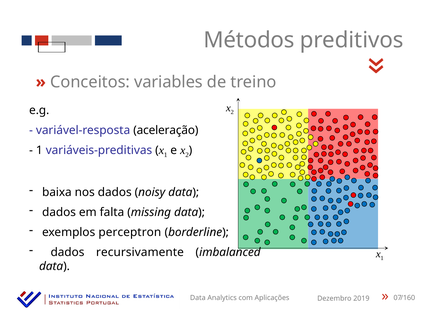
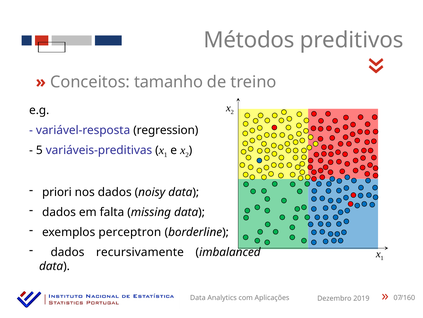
variables: variables -> tamanho (169, 82)
aceleração: aceleração -> regression (166, 130)
1: 1 -> 5 (39, 150)
baixa: baixa -> priori (57, 192)
